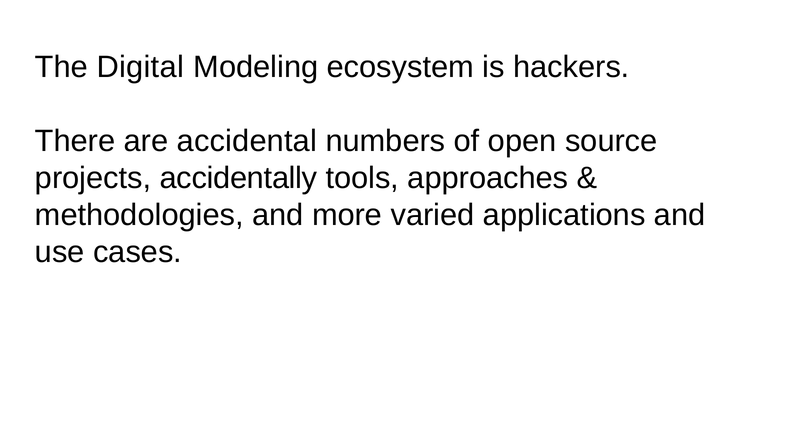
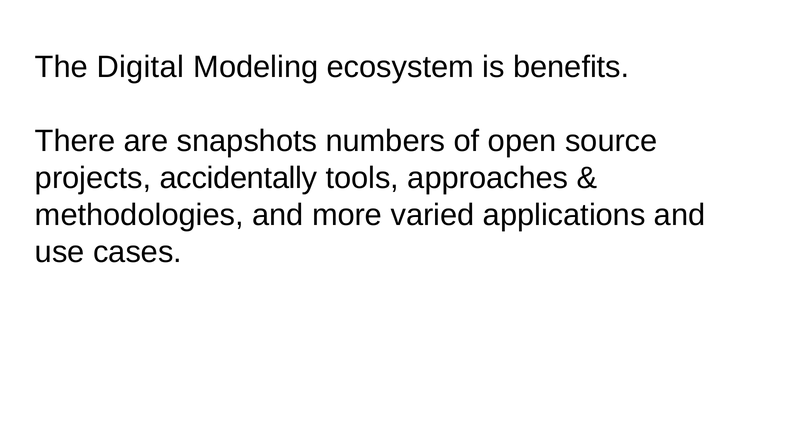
hackers: hackers -> benefits (571, 67)
accidental: accidental -> snapshots (247, 141)
